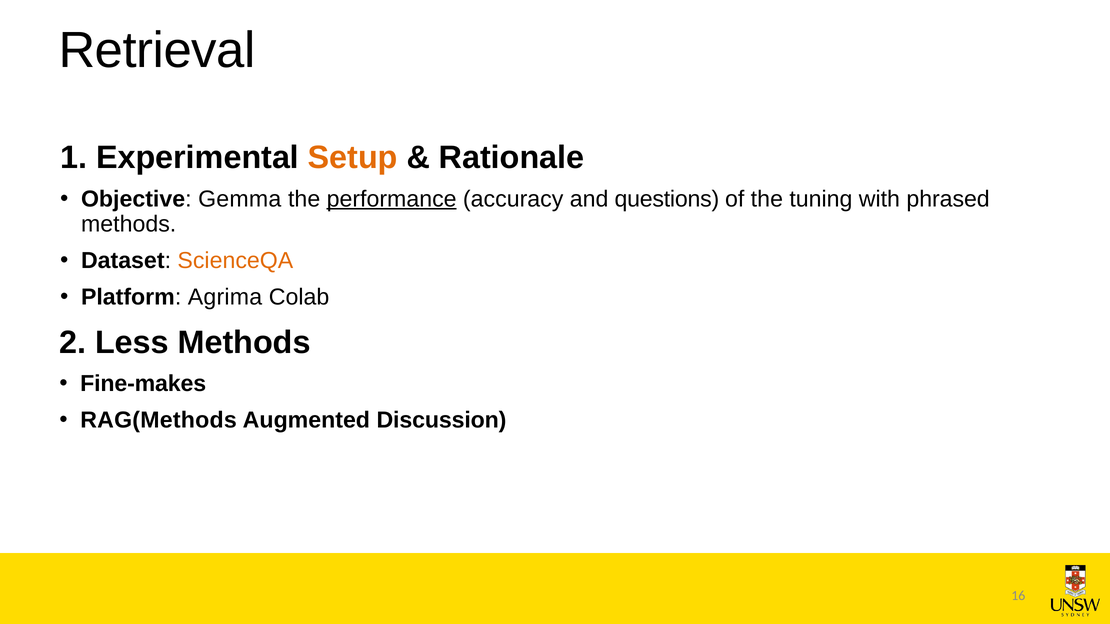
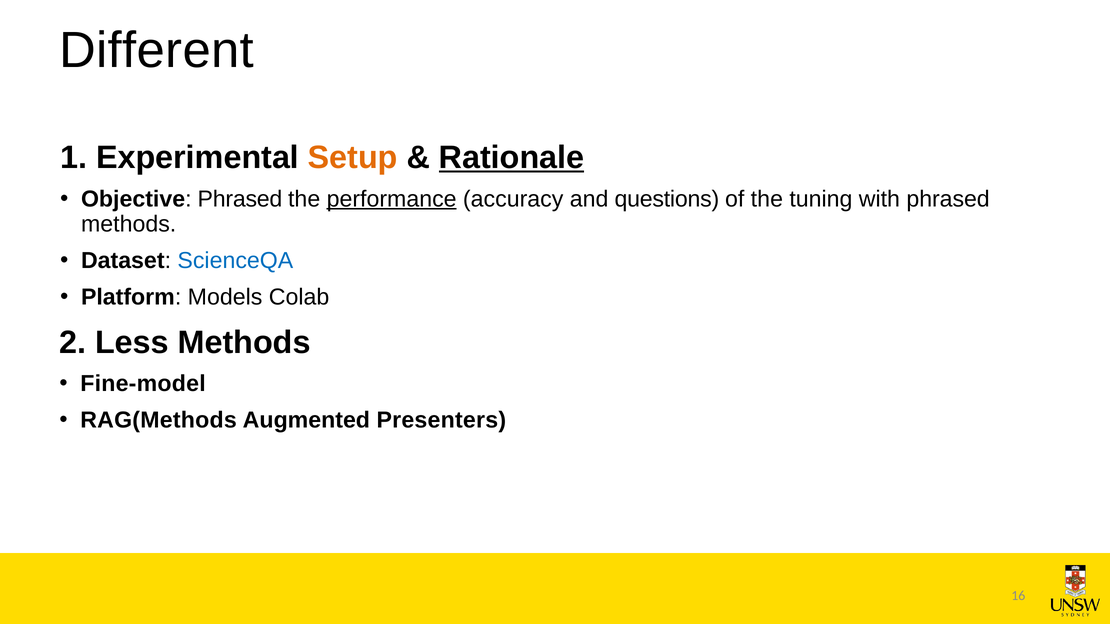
Retrieval: Retrieval -> Different (157, 50)
Rationale underline: none -> present (512, 158)
Objective Gemma: Gemma -> Phrased (240, 199)
ScienceQA colour: orange -> blue (235, 261)
Agrima: Agrima -> Models (225, 297)
Fine-makes: Fine-makes -> Fine-model (143, 384)
Discussion: Discussion -> Presenters (441, 420)
